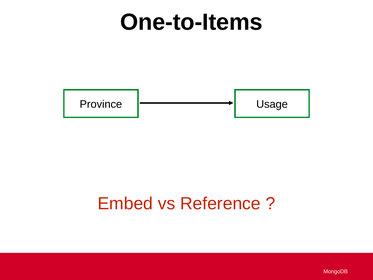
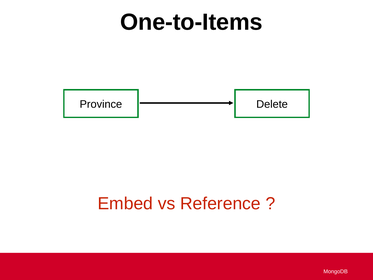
Usage: Usage -> Delete (272, 104)
